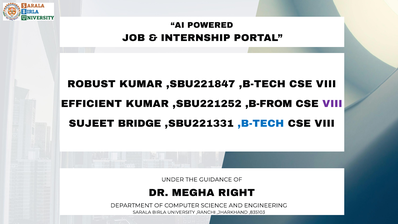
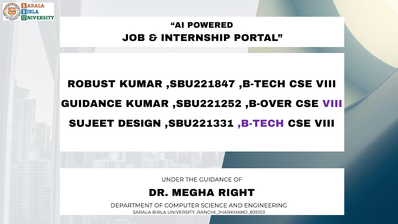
EFFICIENT: EFFICIENT -> GUIDANCE (91, 104)
,B-FROM: ,B-FROM -> ,B-OVER (269, 104)
BRIDGE: BRIDGE -> DESIGN (140, 123)
,B-TECH colour: blue -> purple (261, 123)
